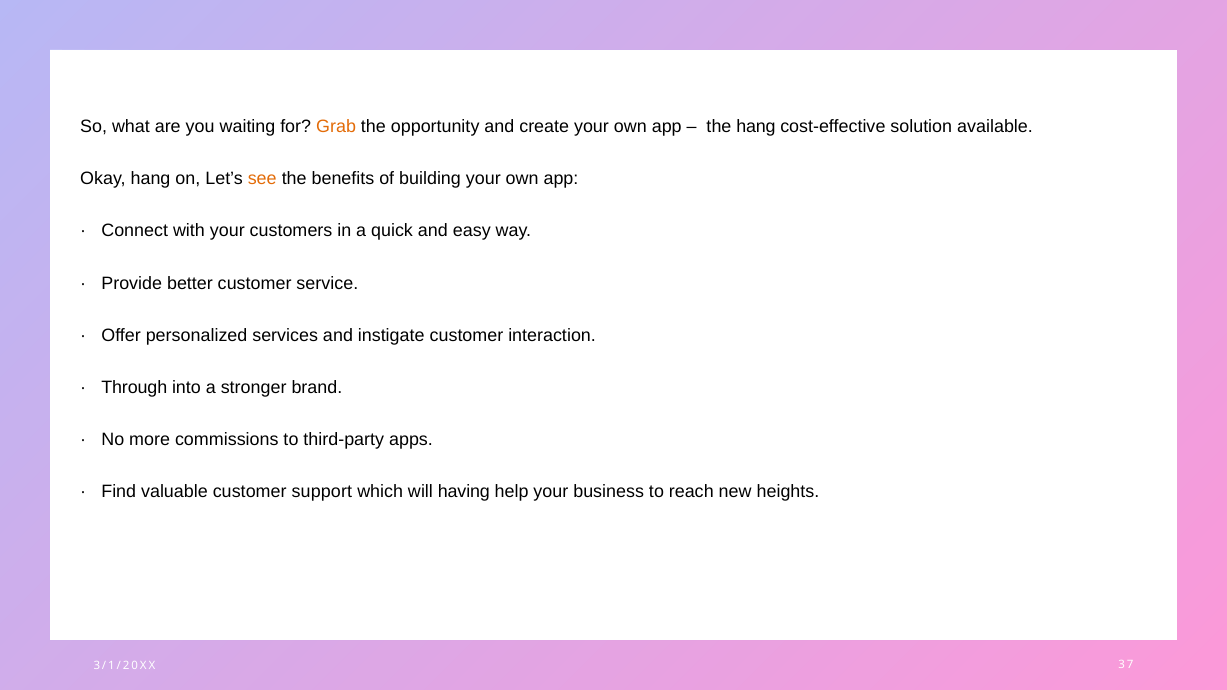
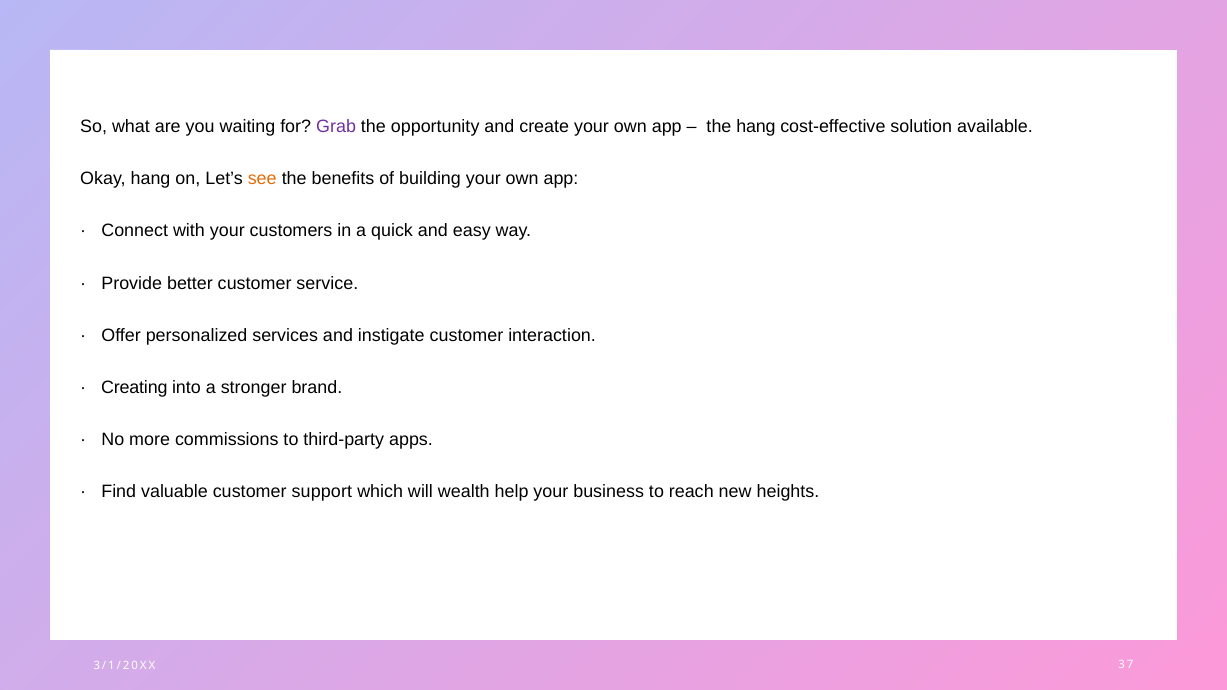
Grab colour: orange -> purple (336, 127)
Through: Through -> Creating (134, 388)
having: having -> wealth (464, 492)
